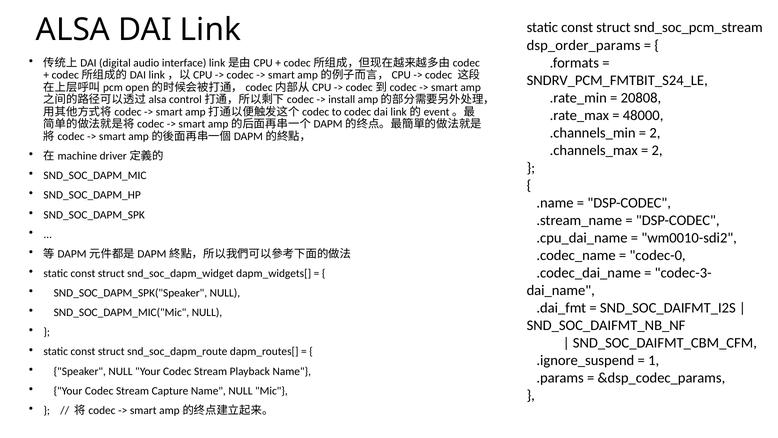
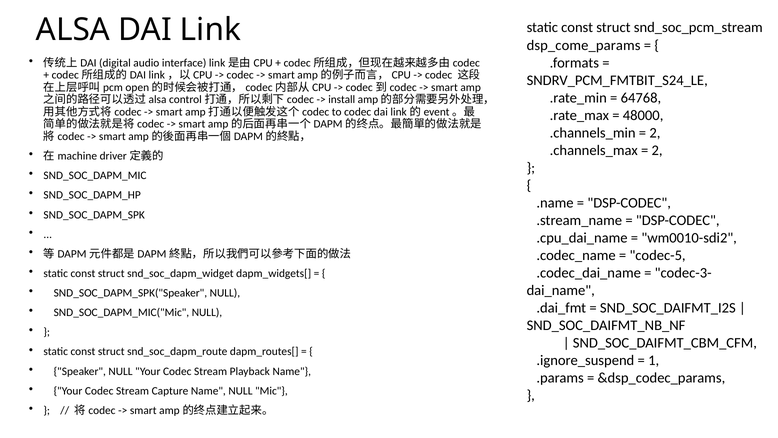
dsp_order_params: dsp_order_params -> dsp_come_params (584, 45)
20808: 20808 -> 64768 (641, 98)
codec-0: codec-0 -> codec-5 (658, 255)
